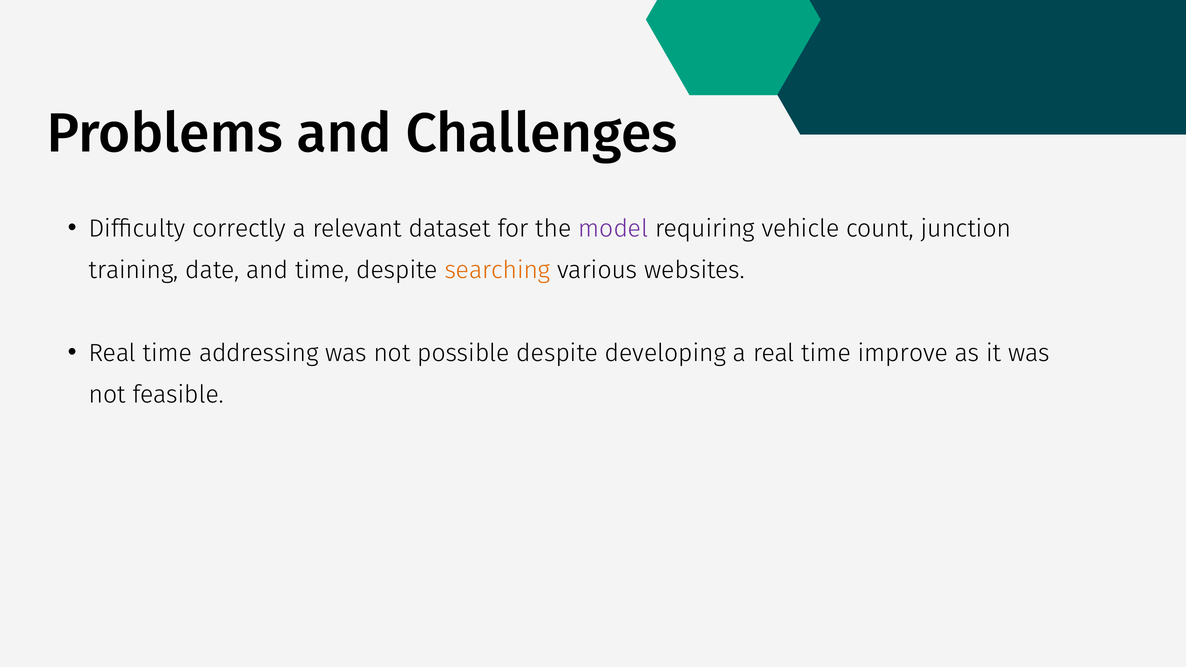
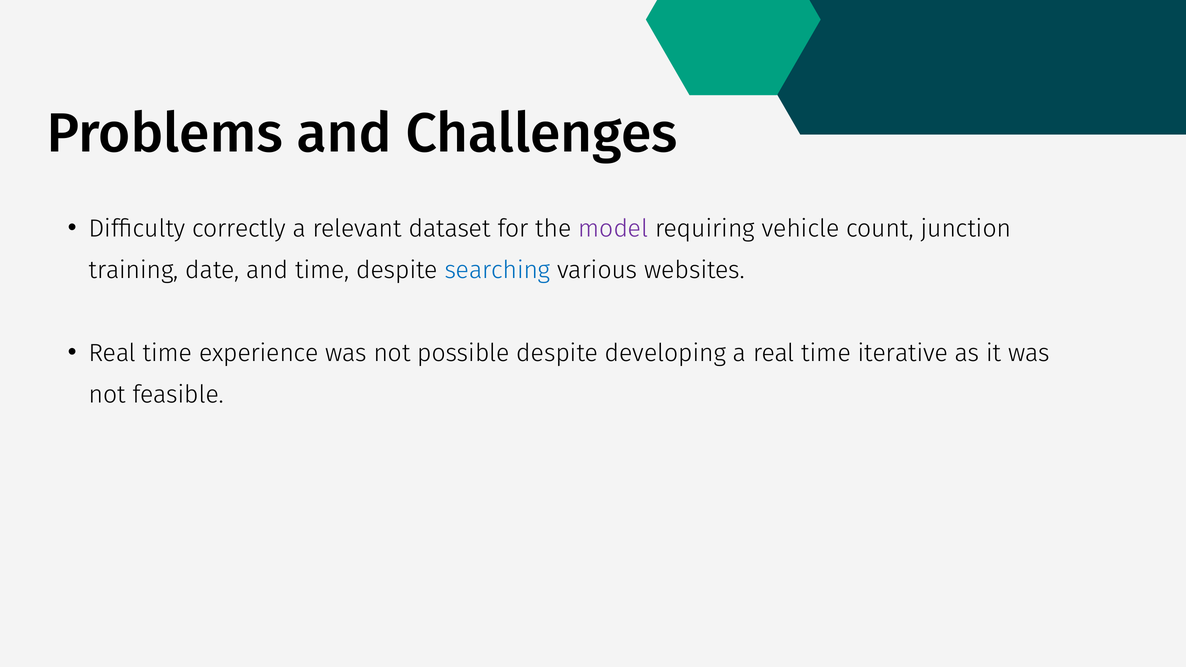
searching colour: orange -> blue (498, 270)
addressing: addressing -> experience (259, 353)
improve: improve -> iterative (903, 353)
